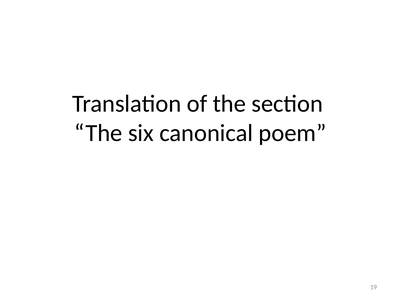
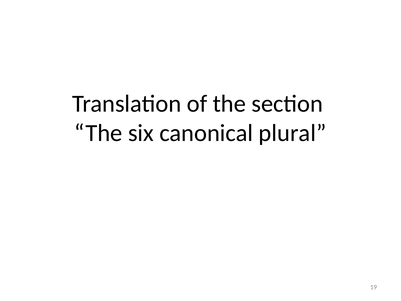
poem: poem -> plural (292, 133)
